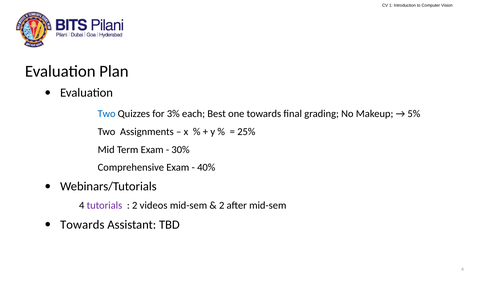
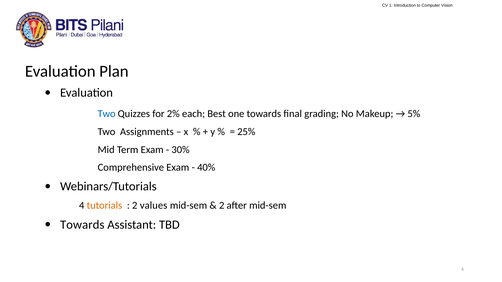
3%: 3% -> 2% (173, 114)
tutorials colour: purple -> orange (104, 206)
videos: videos -> values (154, 206)
